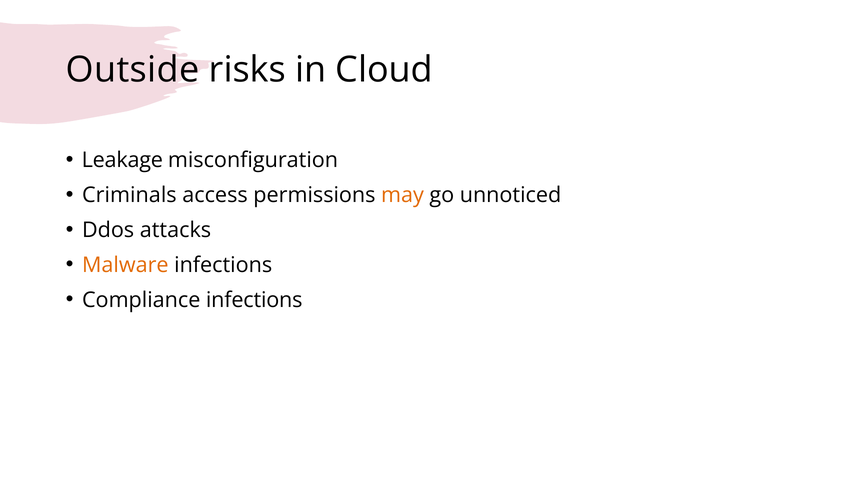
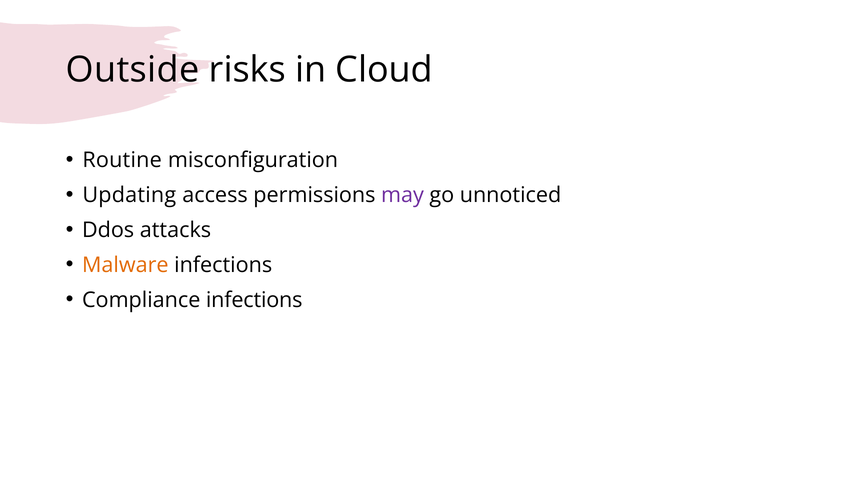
Leakage: Leakage -> Routine (122, 160)
Criminals: Criminals -> Updating (129, 195)
may colour: orange -> purple (403, 195)
